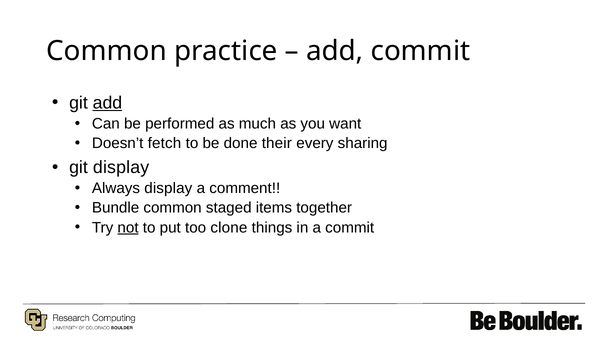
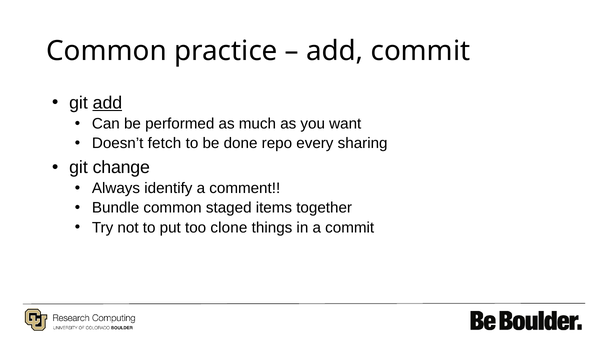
their: their -> repo (277, 143)
git display: display -> change (121, 167)
Always display: display -> identify (168, 188)
not underline: present -> none (128, 228)
